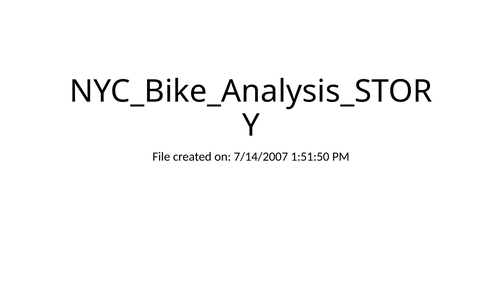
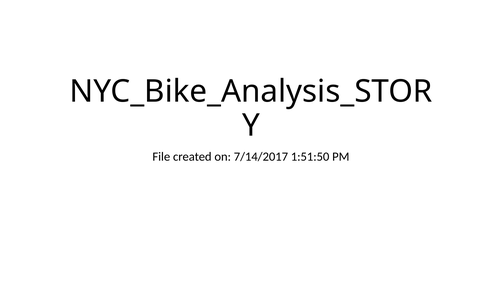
7/14/2007: 7/14/2007 -> 7/14/2017 (261, 157)
